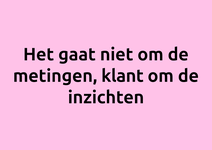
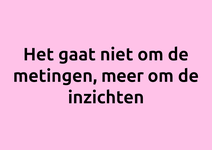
klant: klant -> meer (122, 76)
